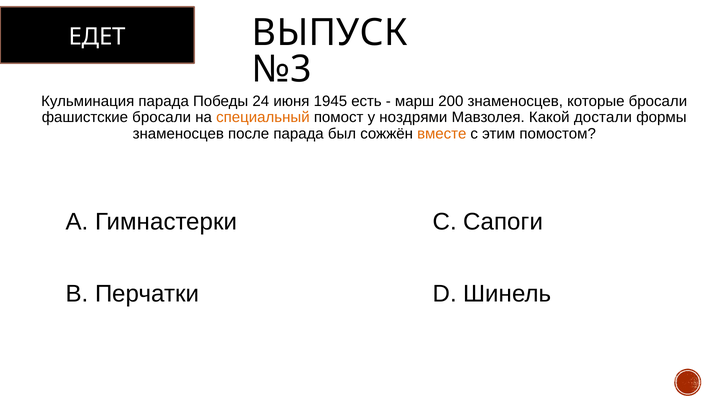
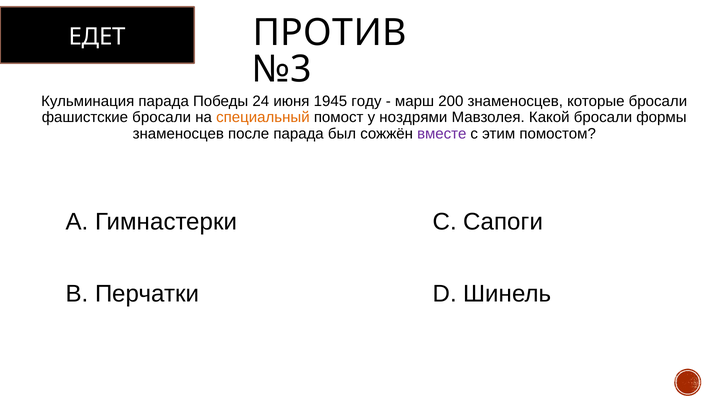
ВЫПУСК: ВЫПУСК -> ПРОТИВ (330, 33)
есть: есть -> году (366, 101)
Какой достали: достали -> бросали (603, 117)
вместе colour: orange -> purple (442, 133)
